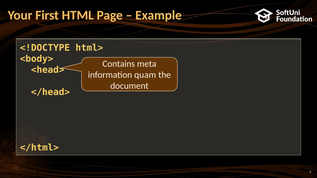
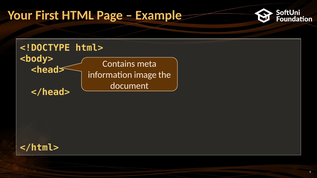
quam: quam -> image (145, 75)
